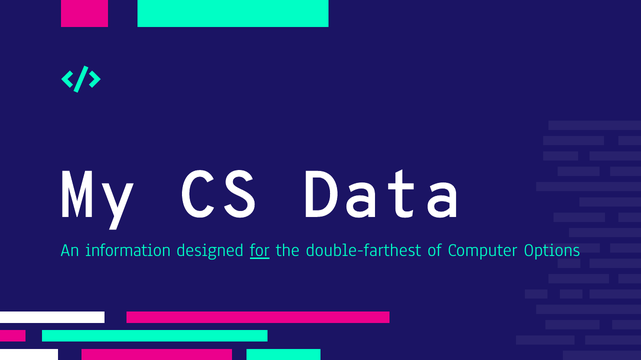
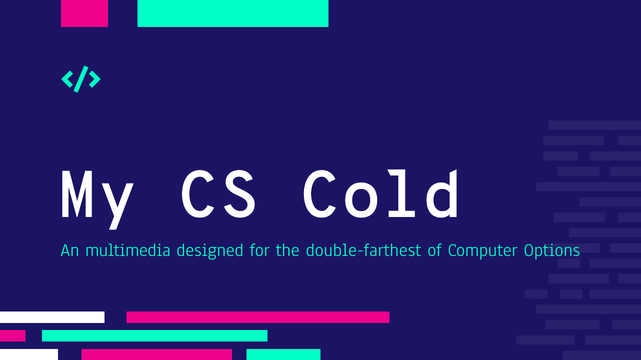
Data: Data -> Cold (381, 195)
information: information -> multimedia (128, 251)
for underline: present -> none (260, 251)
